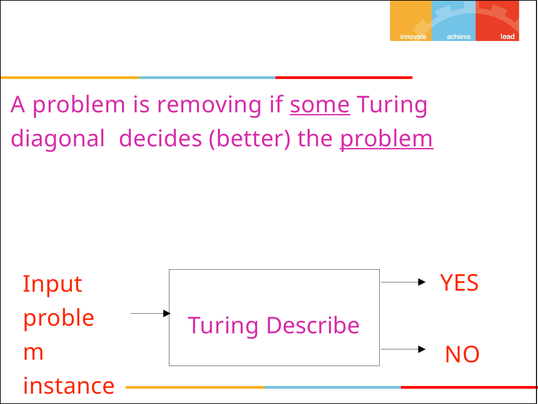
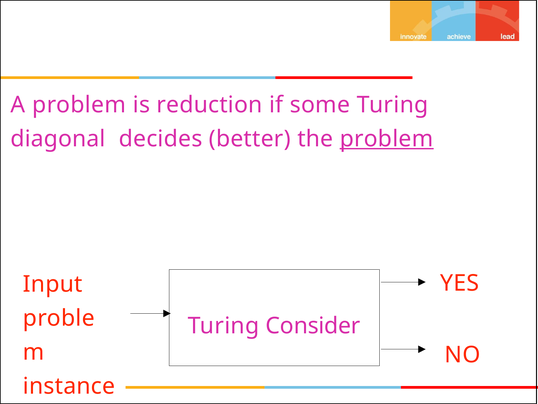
removing: removing -> reduction (210, 105)
some underline: present -> none (320, 105)
Describe: Describe -> Consider (313, 325)
